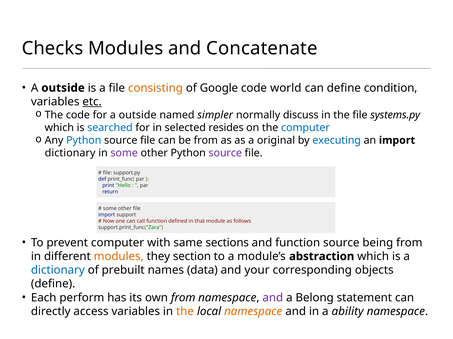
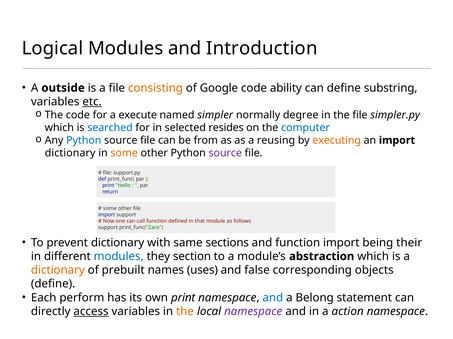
Checks: Checks -> Logical (52, 49)
Concatenate: Concatenate -> Introduction (262, 49)
world: world -> ability (286, 88)
condition: condition -> substring (391, 88)
for a outside: outside -> execute (138, 115)
discuss: discuss -> degree (301, 115)
systems.py: systems.py -> simpler.py (395, 115)
original: original -> reusing (276, 141)
executing colour: blue -> orange (337, 141)
some colour: purple -> orange (124, 153)
prevent computer: computer -> dictionary (118, 243)
function source: source -> import (341, 243)
being from: from -> their (409, 243)
modules colour: orange -> blue (119, 257)
dictionary colour: blue -> orange (58, 271)
data: data -> uses (202, 271)
your: your -> false (257, 271)
own from: from -> print (183, 298)
and colour: purple -> blue (273, 298)
access underline: none -> present (91, 312)
namespace colour: orange -> purple (253, 312)
ability: ability -> action (348, 312)
